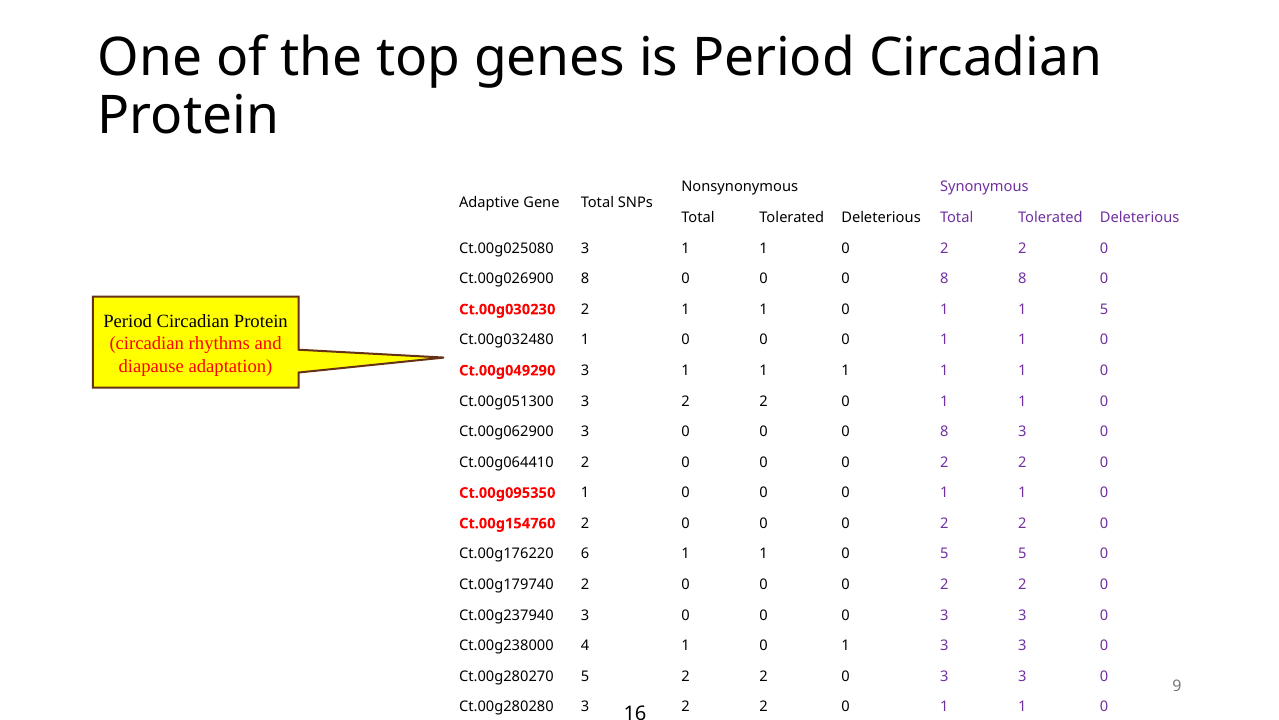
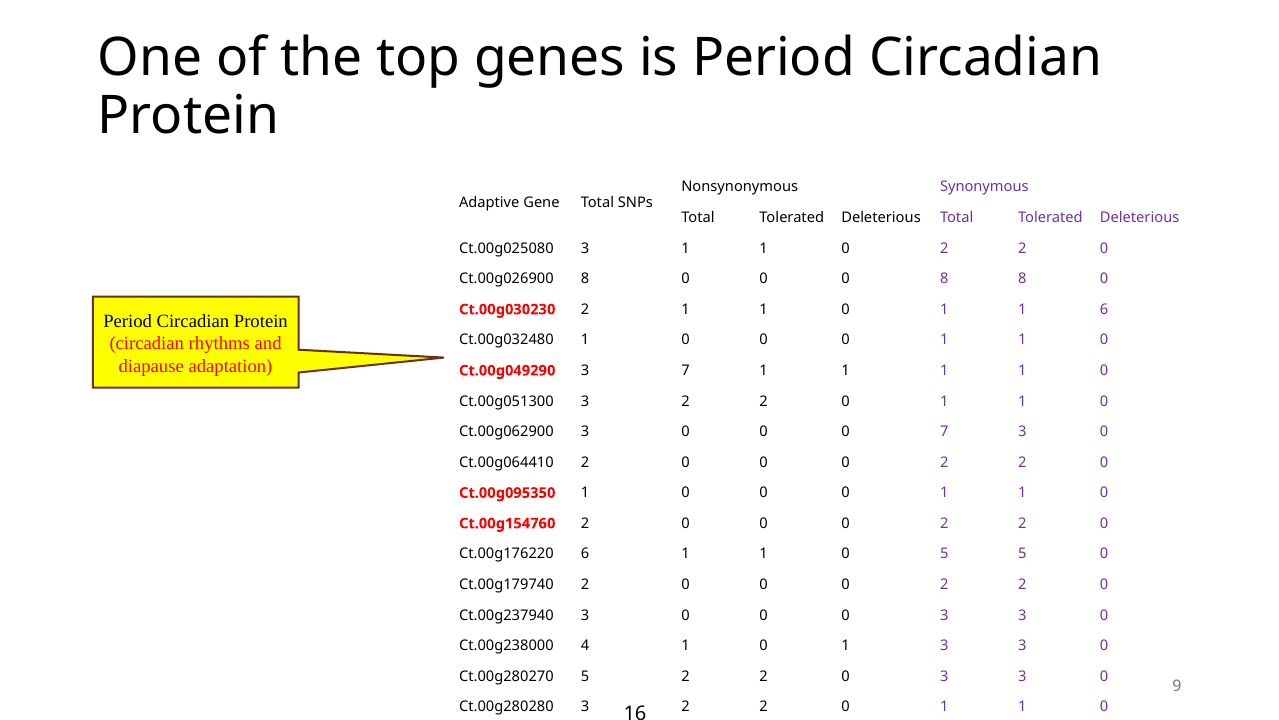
1 5: 5 -> 6 (1104, 309)
Ct.00g049290 3 1: 1 -> 7 (686, 370)
8: 8 -> 7 (944, 431)
